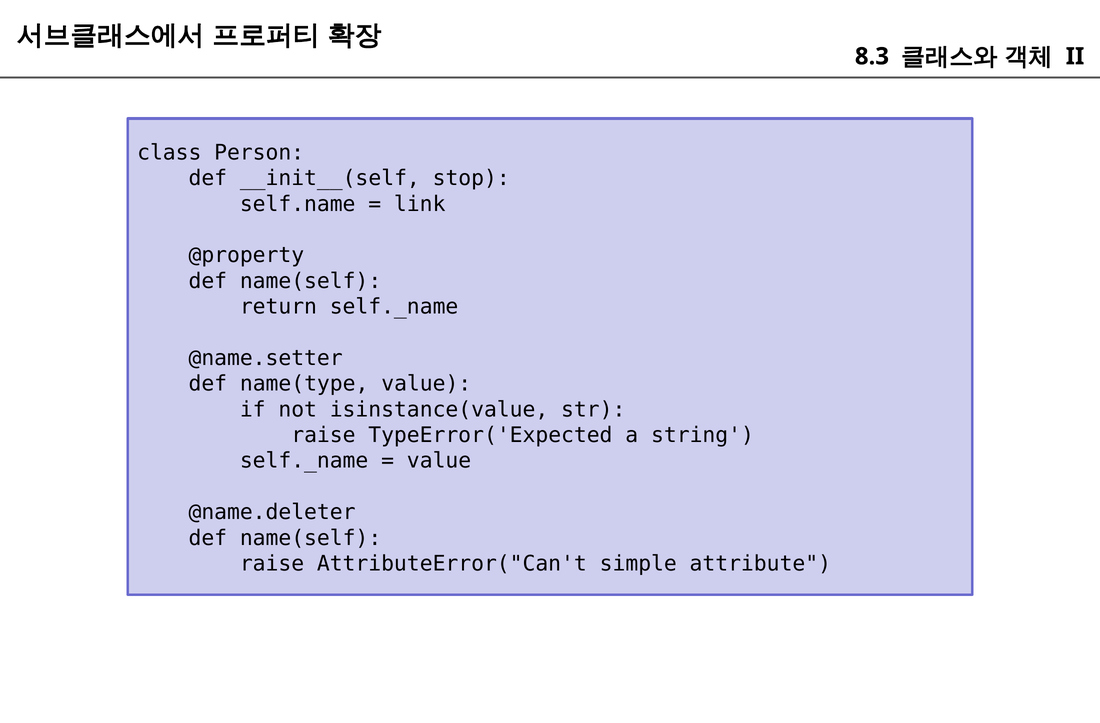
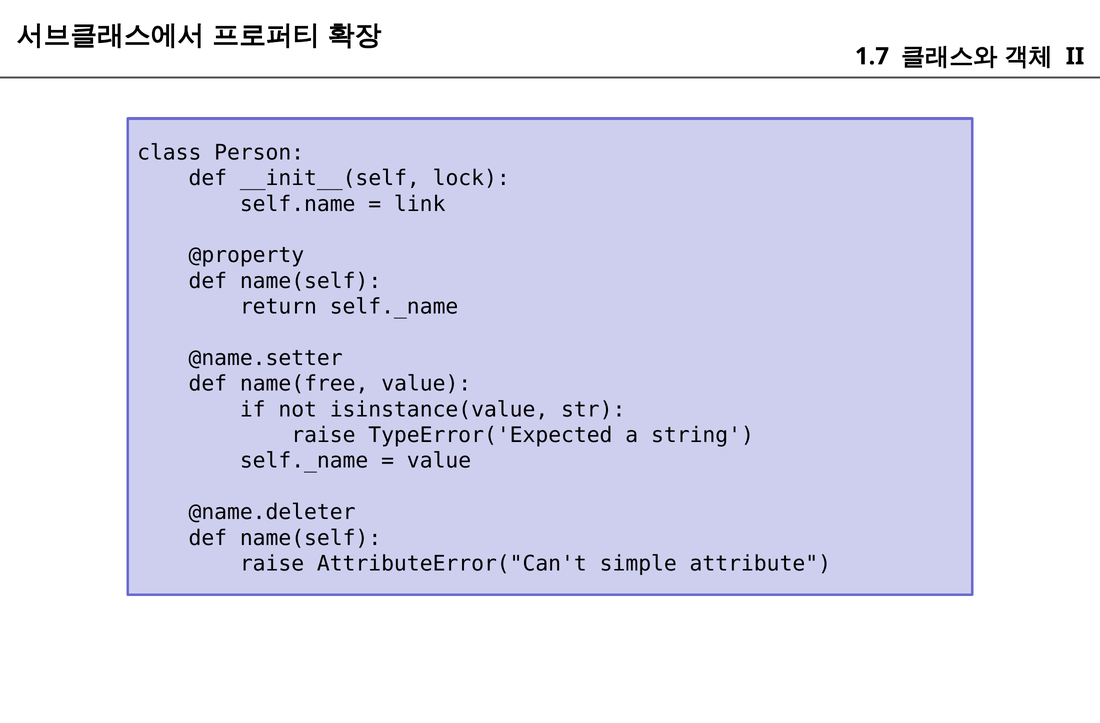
8.3: 8.3 -> 1.7 (872, 56)
stop: stop -> lock (471, 178)
name(type: name(type -> name(free (304, 384)
